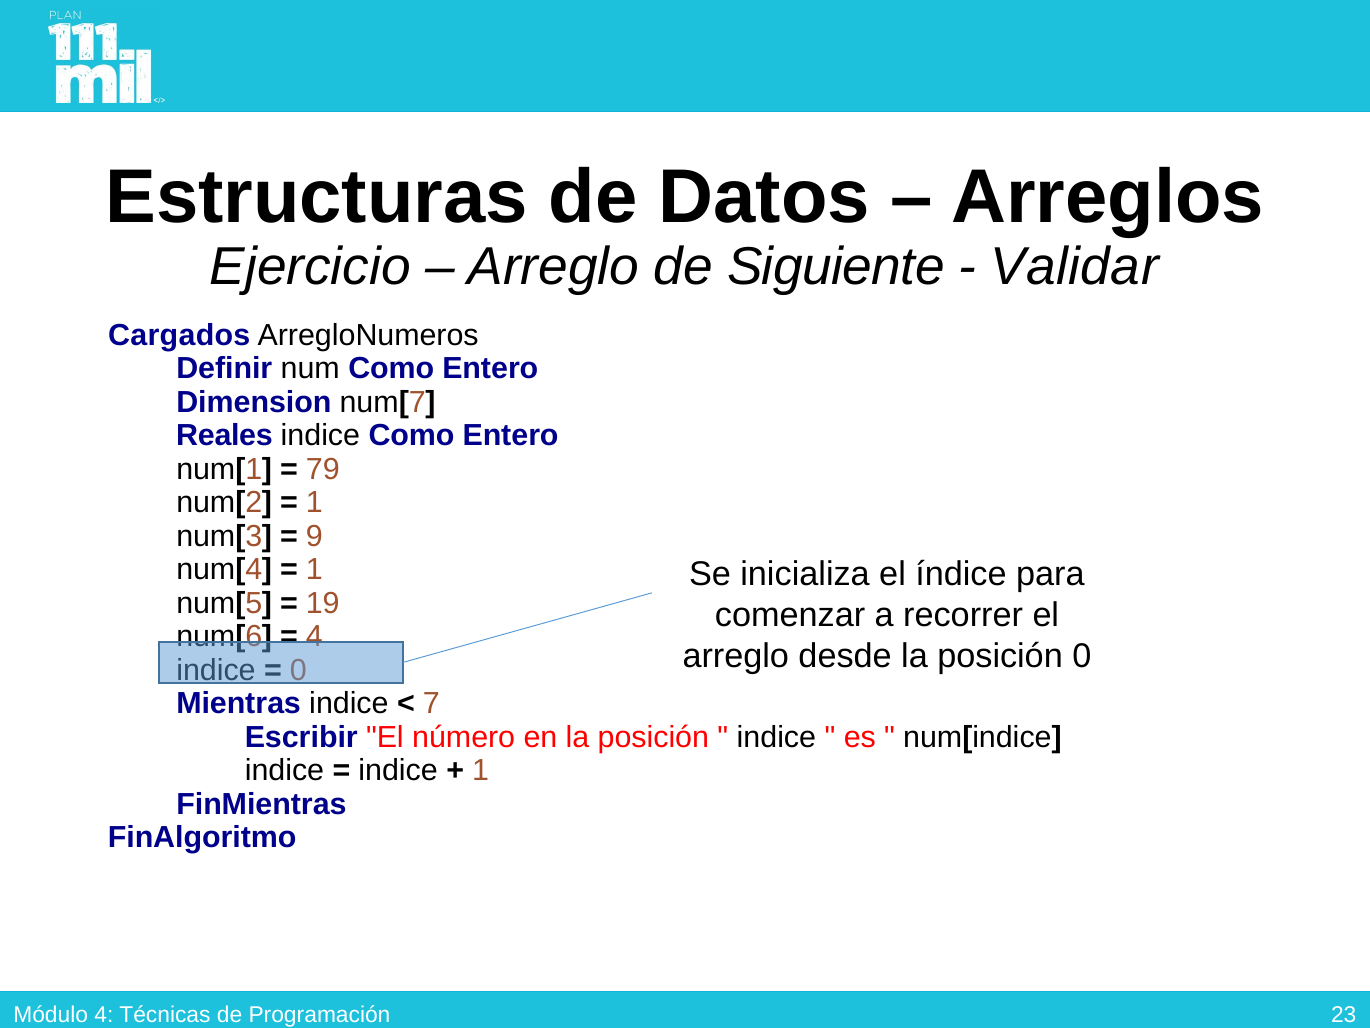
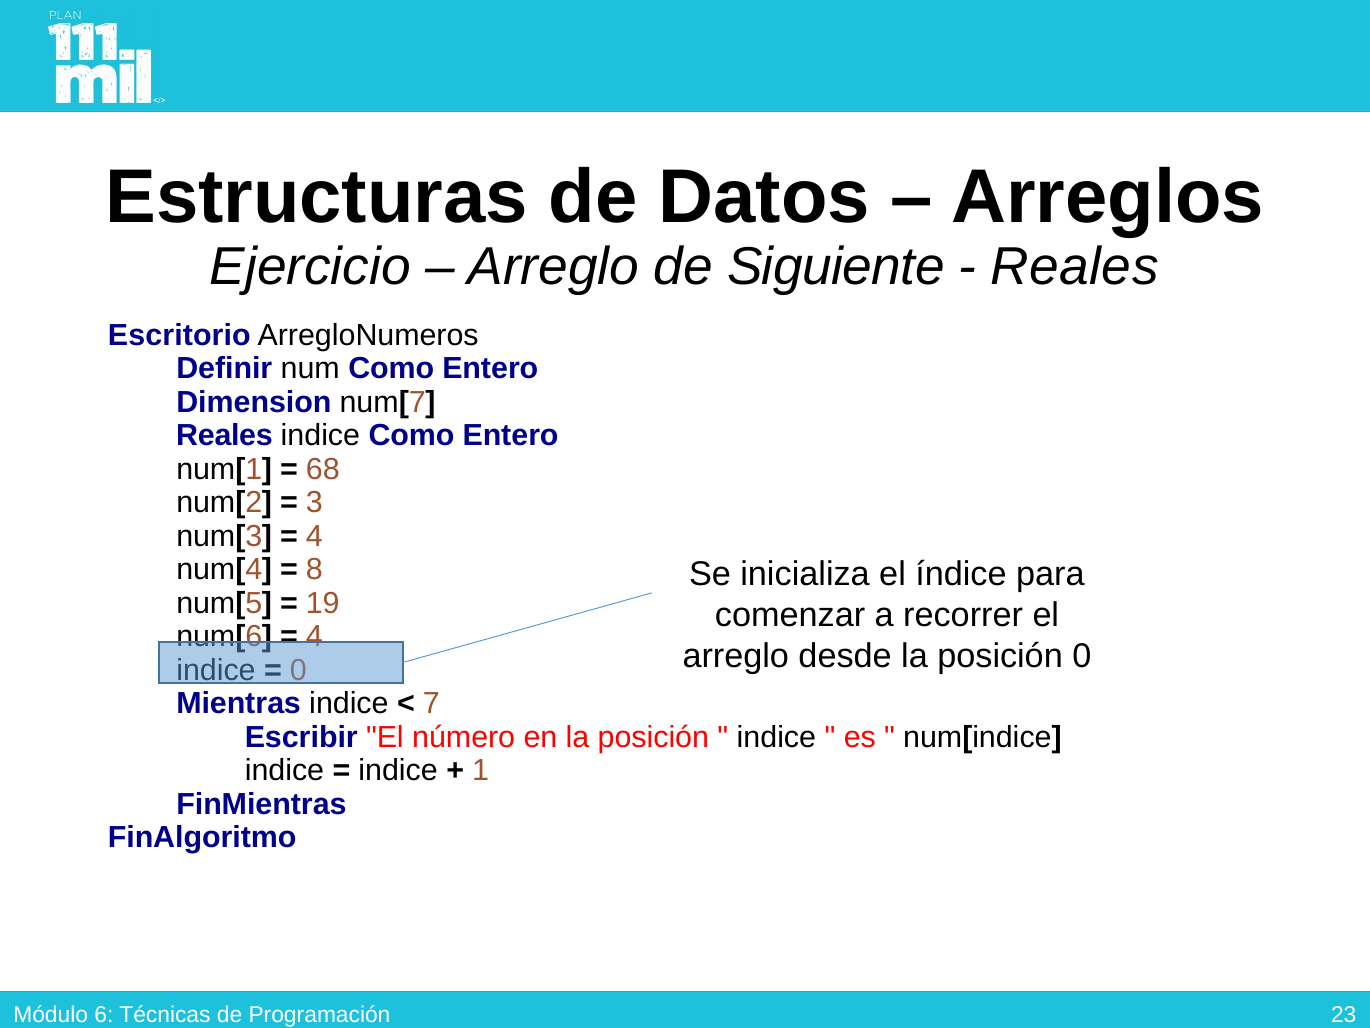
Validar: Validar -> Reales (1075, 267)
Cargados: Cargados -> Escritorio (179, 335)
79: 79 -> 68 (323, 469)
1: 1 -> 3 (314, 503)
9: 9 -> 4 (314, 536)
1: 1 -> 8 (314, 570)
Módulo 4: 4 -> 6 (104, 1014)
